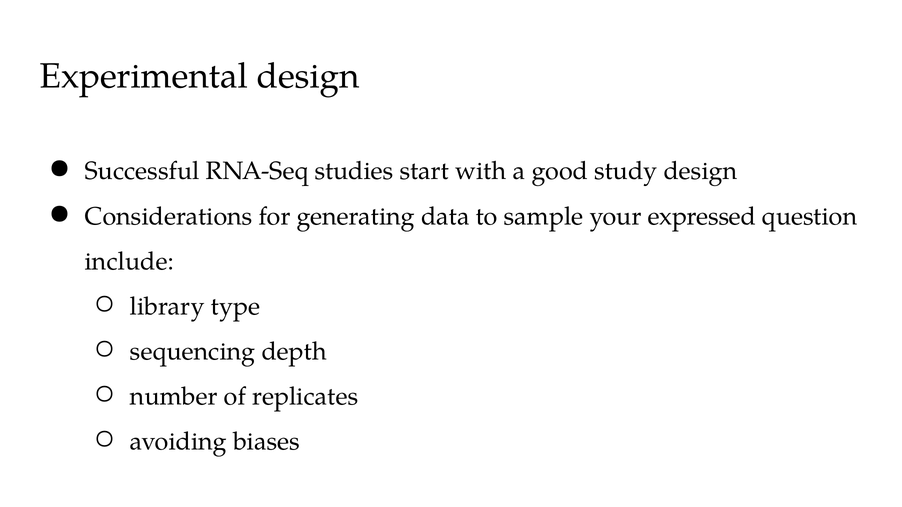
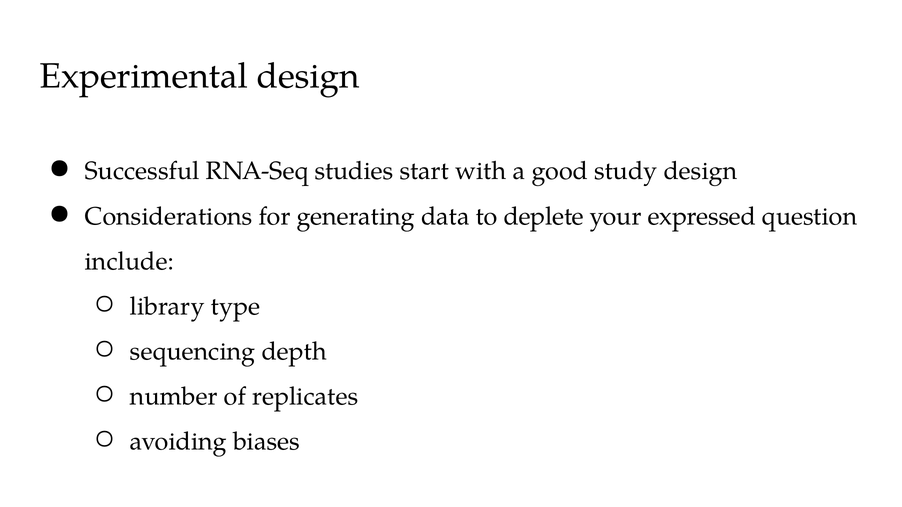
sample: sample -> deplete (544, 216)
